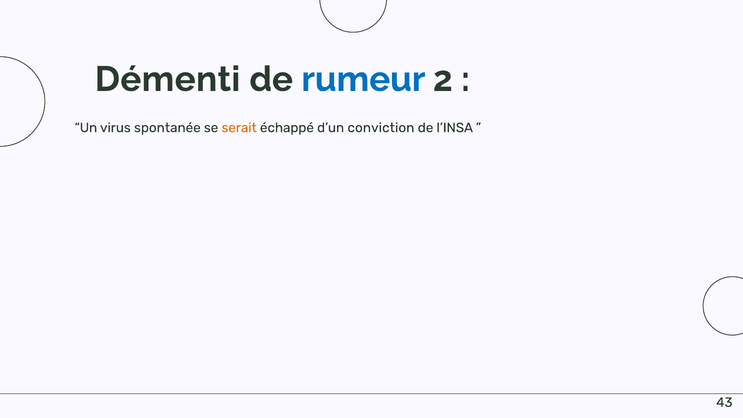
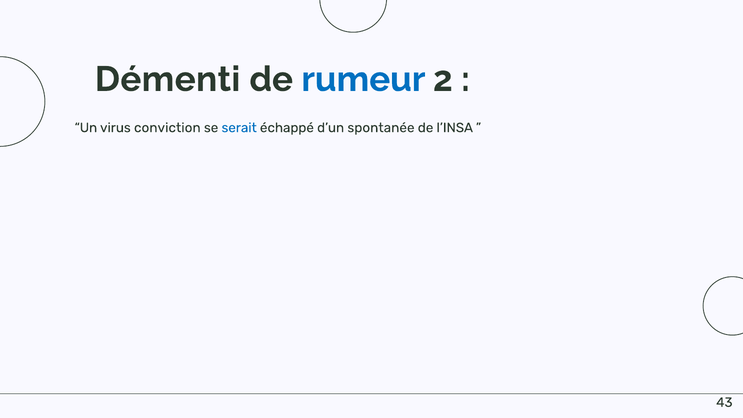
spontanée: spontanée -> conviction (167, 128)
serait colour: orange -> blue (239, 128)
conviction: conviction -> spontanée (381, 128)
